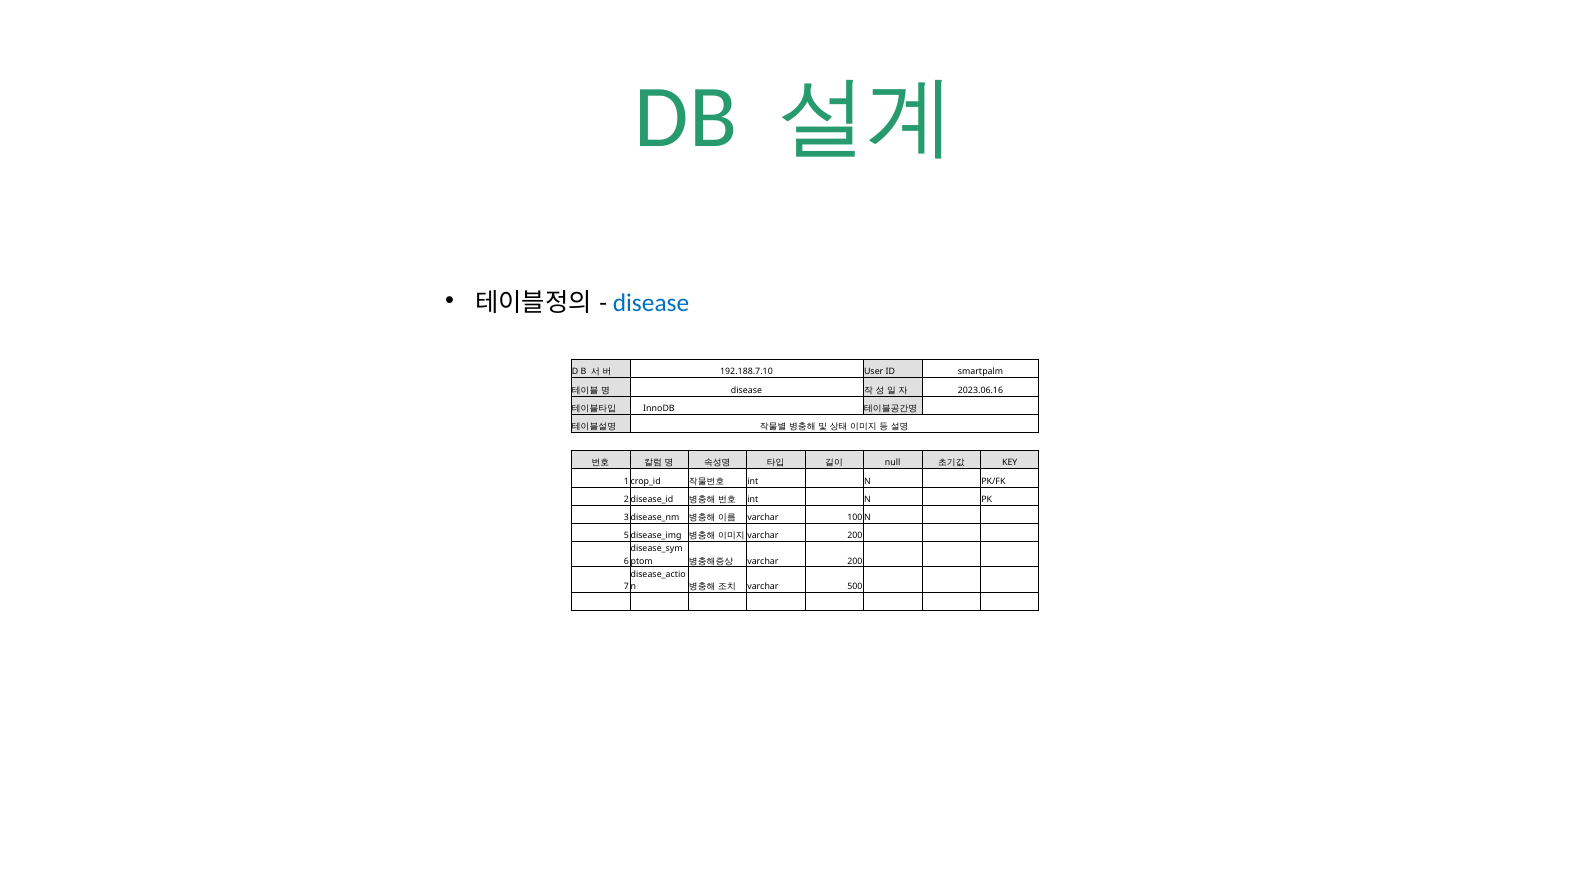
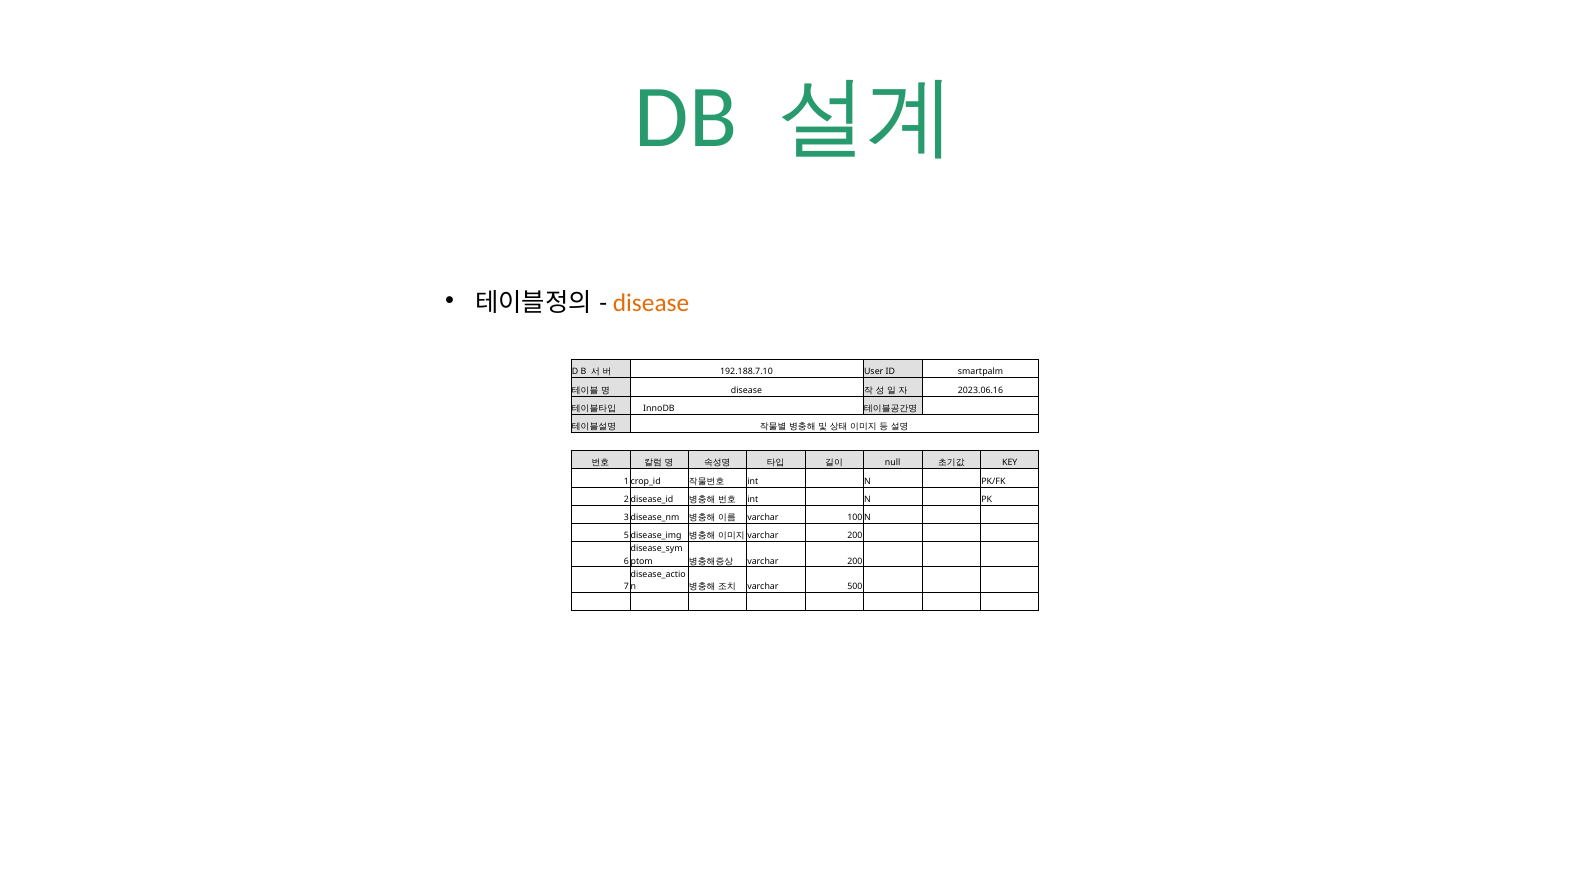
disease colour: blue -> orange (651, 303)
